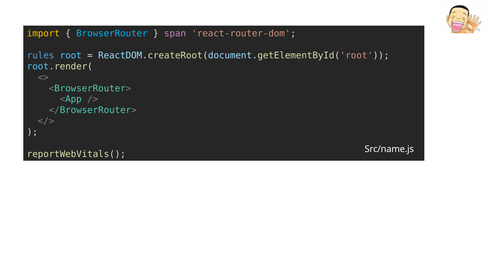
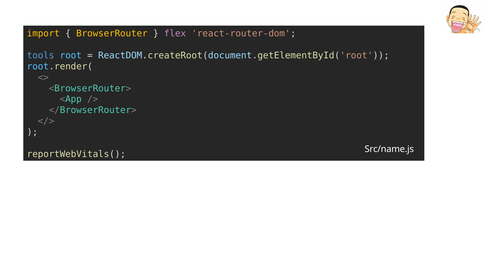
BrowserRouter colour: light blue -> yellow (112, 34)
span: span -> flex (175, 34)
rules: rules -> tools (41, 55)
